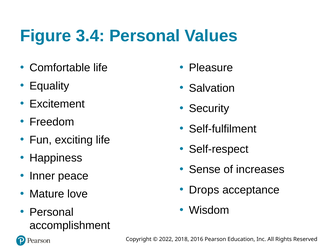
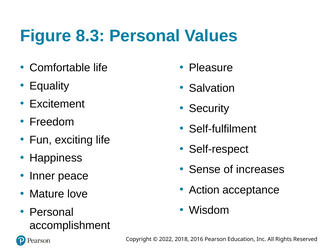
3.4: 3.4 -> 8.3 (90, 36)
Drops: Drops -> Action (204, 190)
